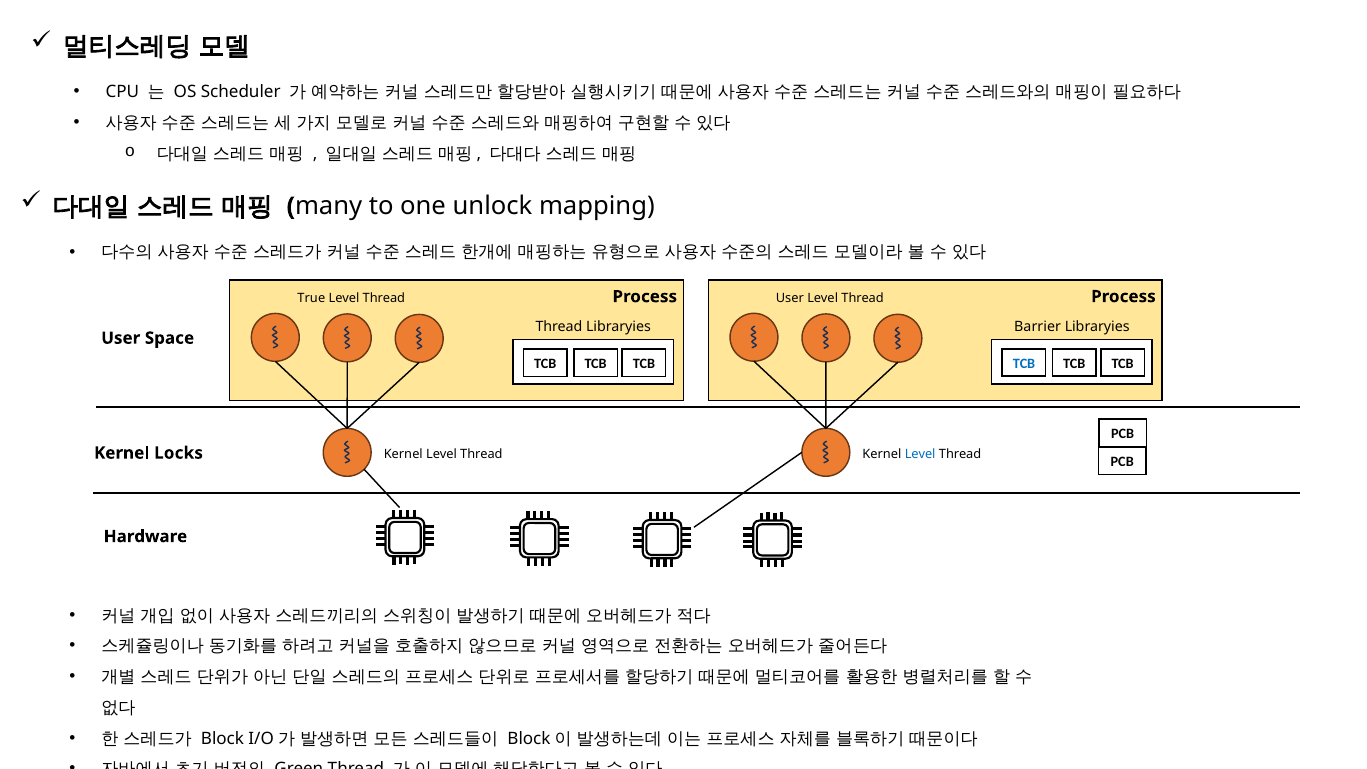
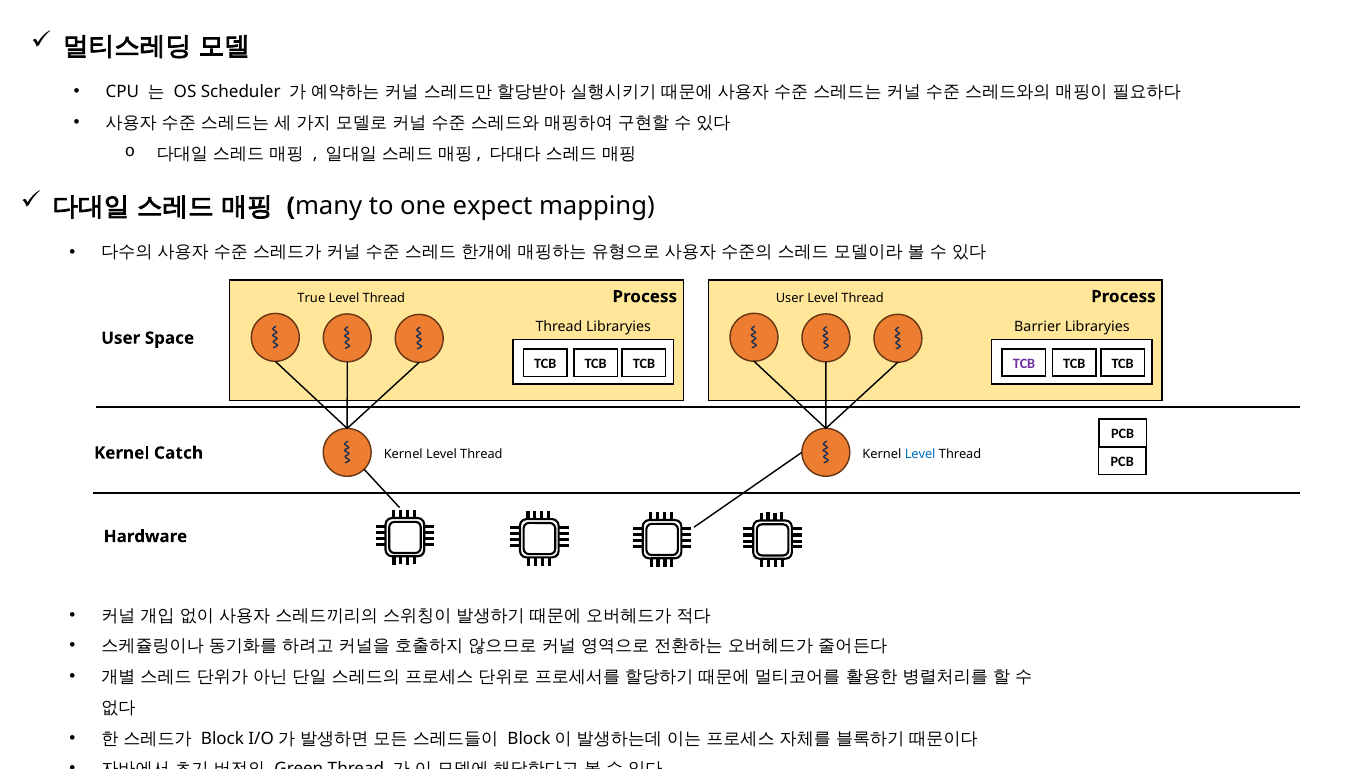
unlock: unlock -> expect (493, 206)
TCB colour: blue -> purple (1024, 364)
Locks: Locks -> Catch (178, 453)
